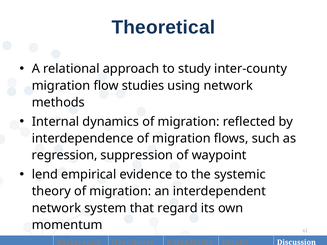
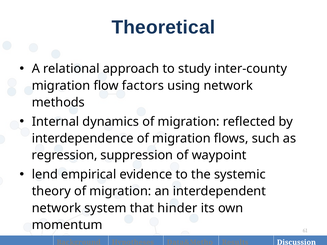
studies: studies -> factors (143, 86)
regard: regard -> hinder (177, 208)
